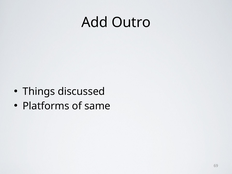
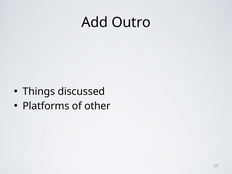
same: same -> other (97, 106)
